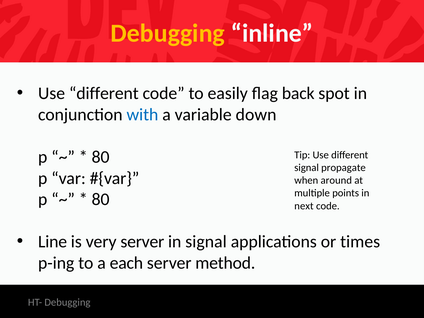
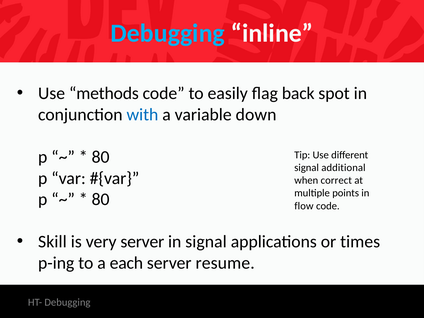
Debugging colour: yellow -> light blue (168, 33)
different: different -> methods (104, 93)
propagate: propagate -> additional (343, 168)
around: around -> correct (336, 180)
next: next -> flow (304, 206)
Line: Line -> Skill (52, 242)
method: method -> resume (225, 263)
